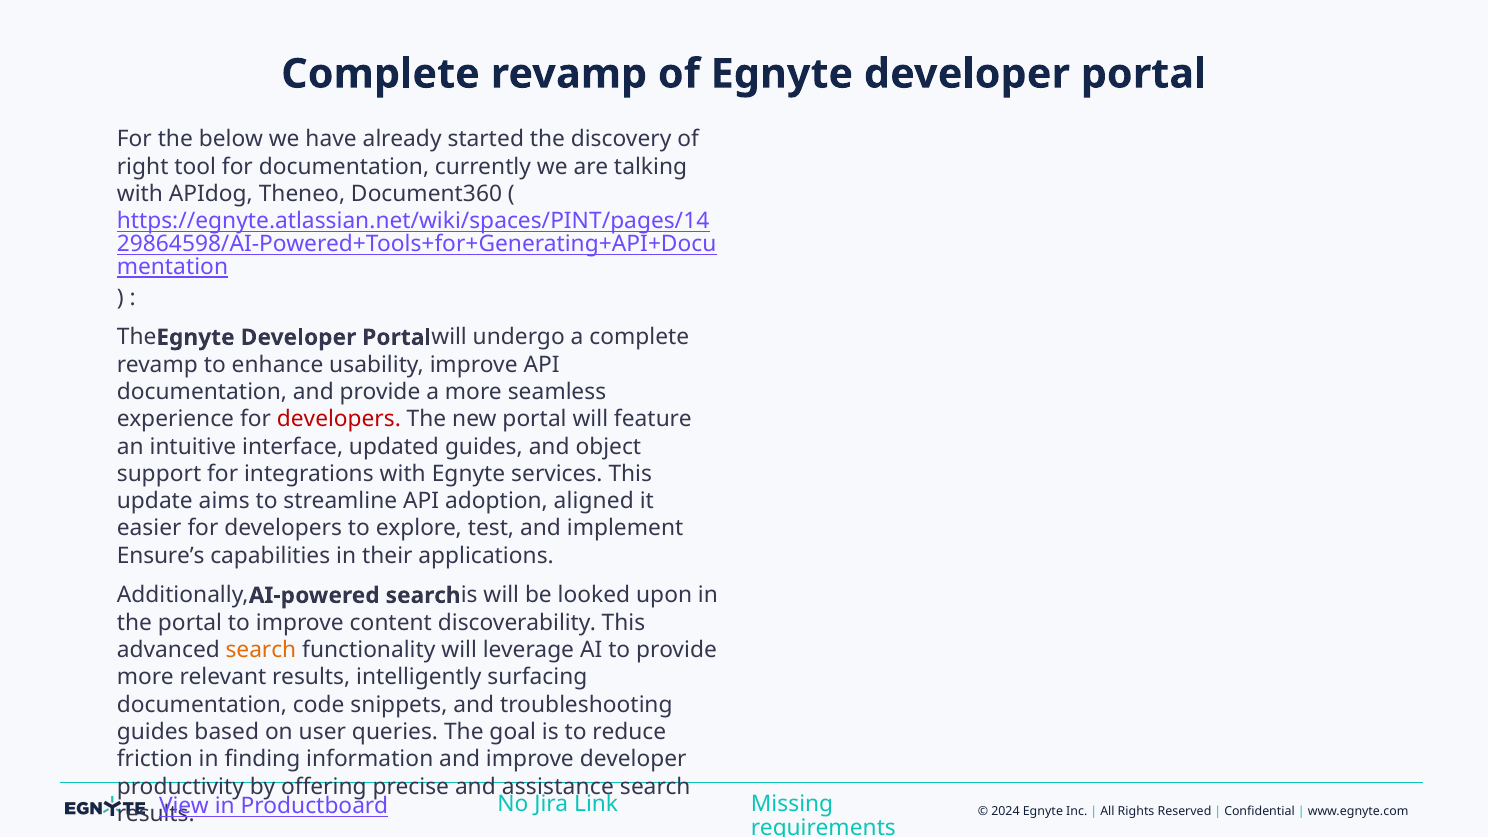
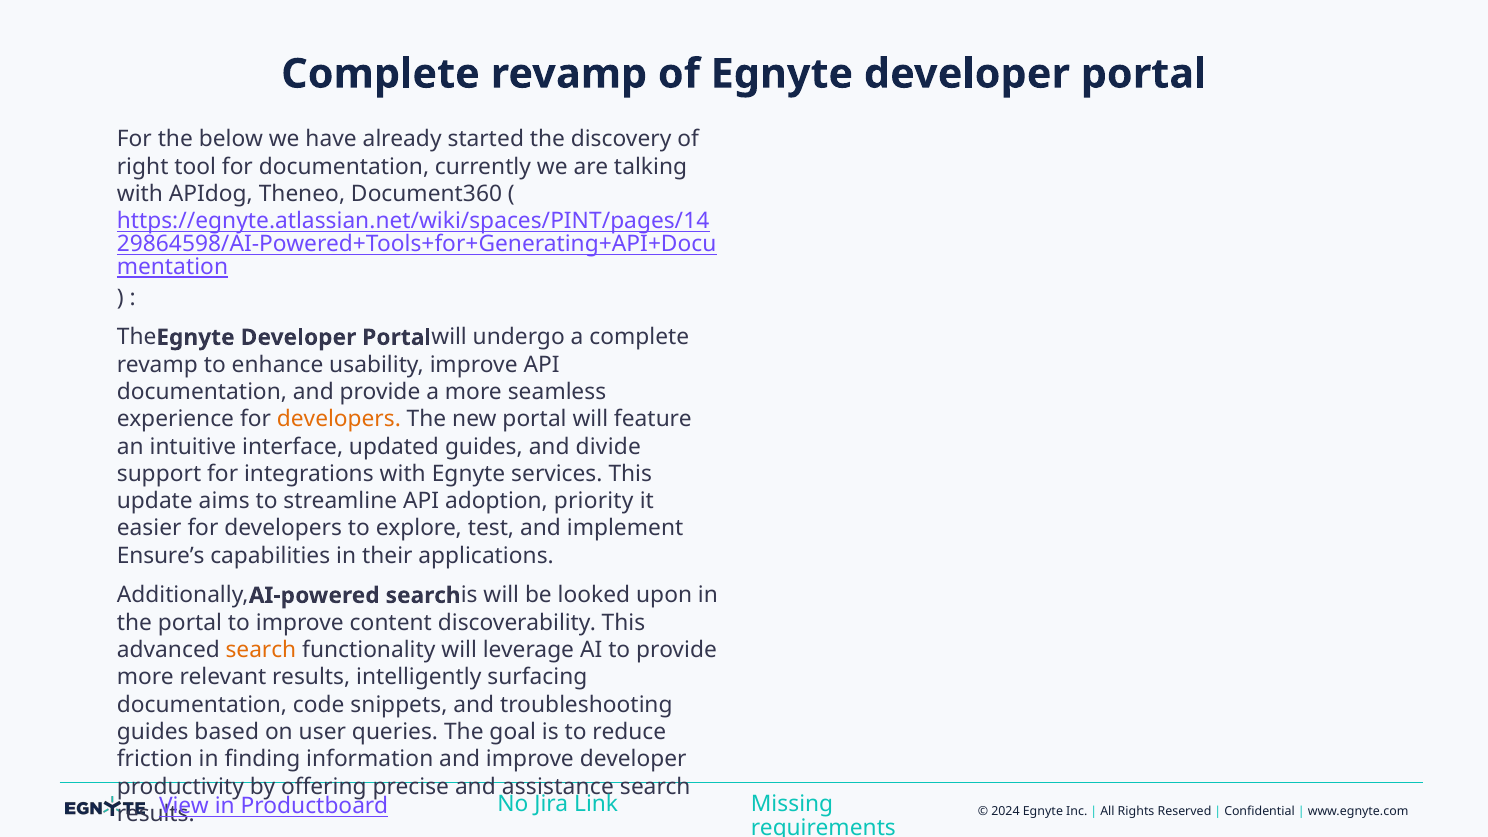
developers colour: red -> orange (339, 419)
object: object -> divide (608, 447)
aligned: aligned -> priority (594, 501)
